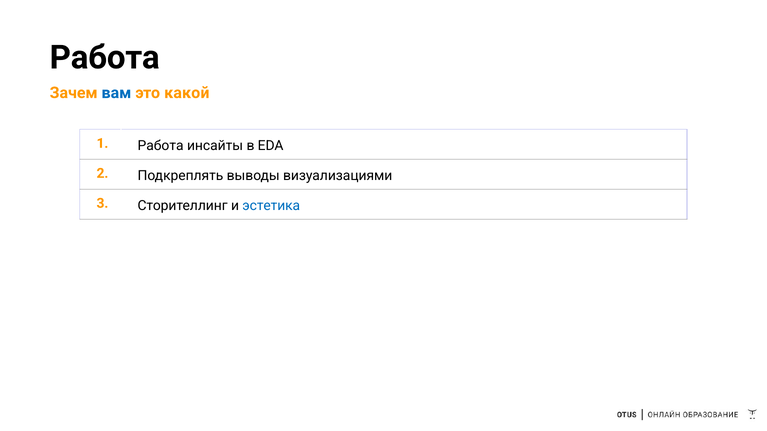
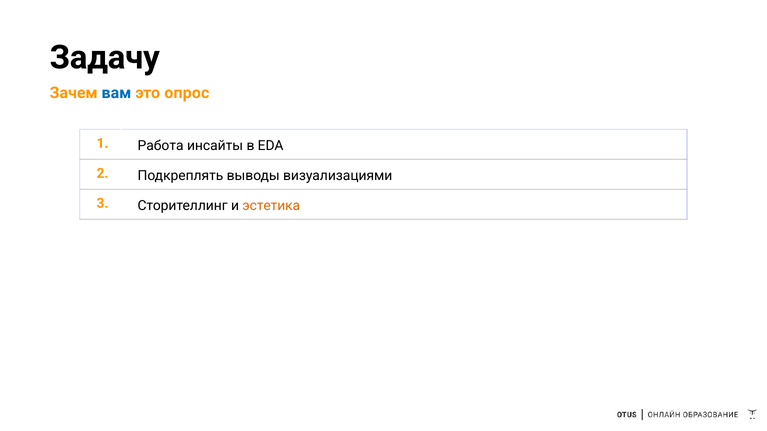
Работа: Работа -> Задачу (105, 58)
какой: какой -> опрос (187, 93)
эстетика colour: blue -> orange (271, 206)
